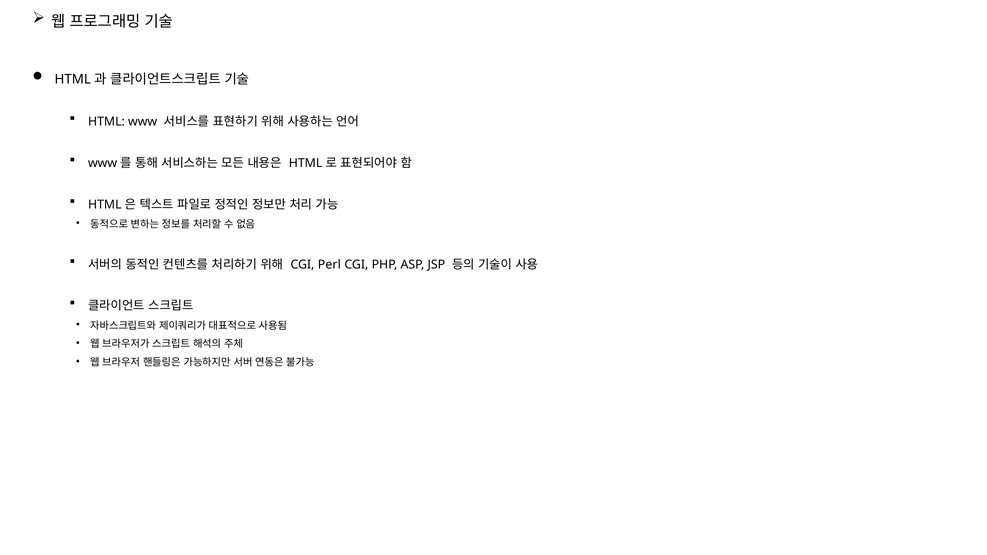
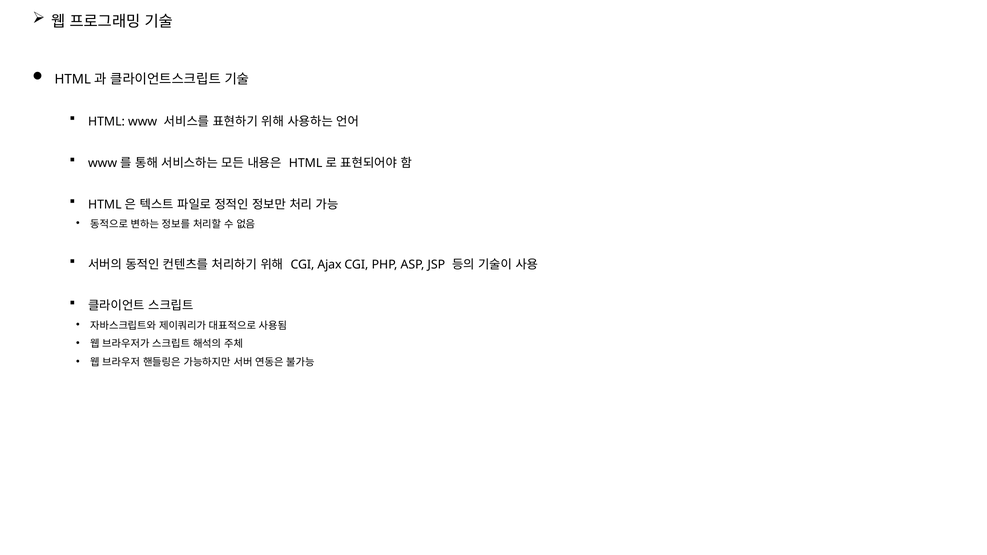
Perl: Perl -> Ajax (329, 265)
